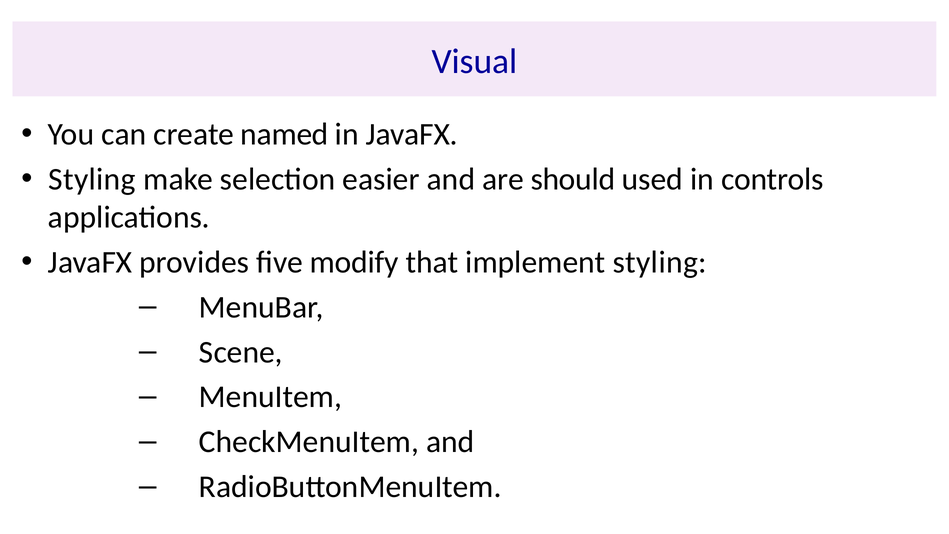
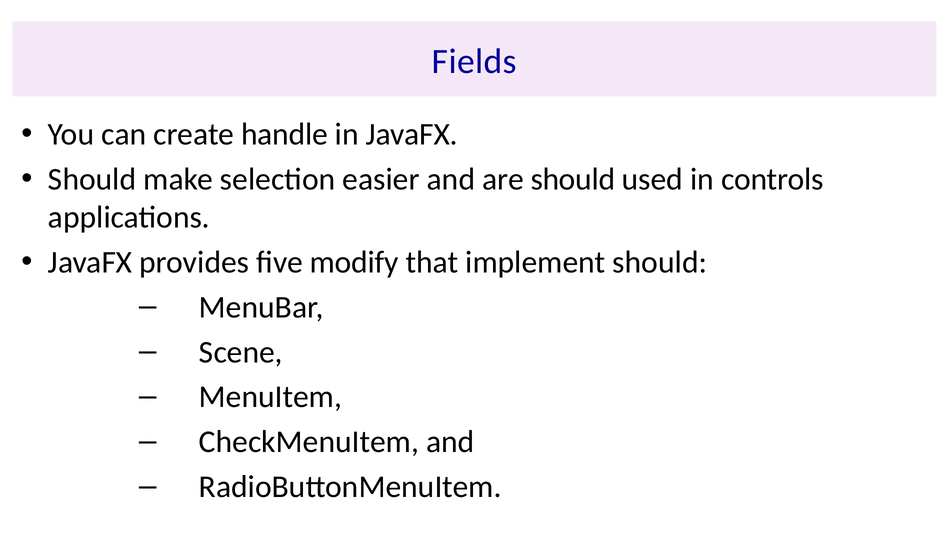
Visual: Visual -> Fields (474, 61)
named: named -> handle (284, 134)
Styling: Styling -> Should (92, 179)
implement styling: styling -> should (660, 262)
